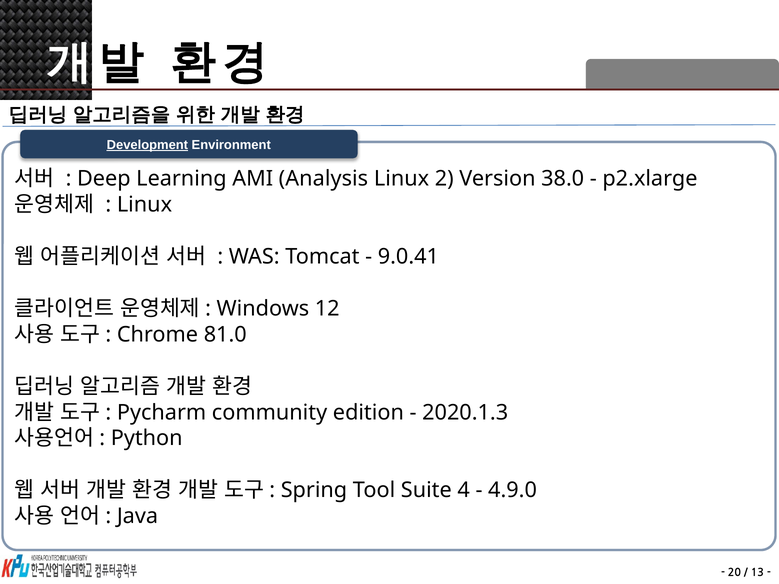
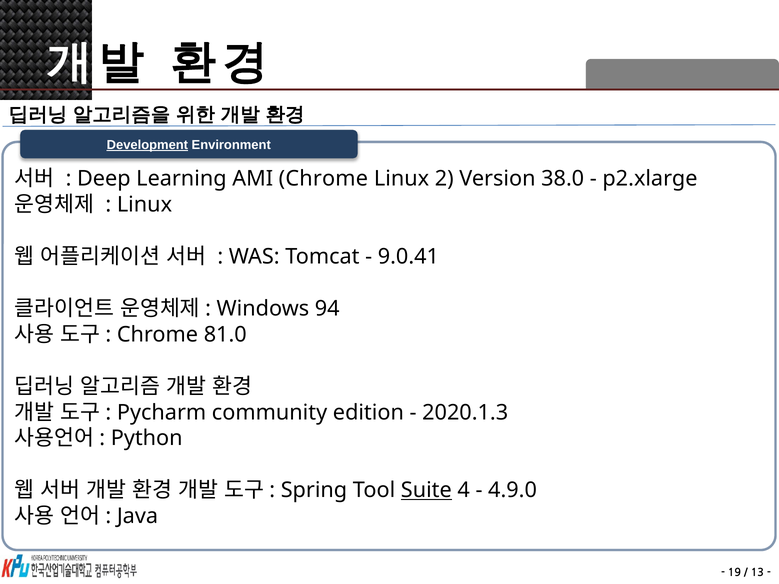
AMI Analysis: Analysis -> Chrome (323, 179)
12: 12 -> 94 (327, 309)
Suite underline: none -> present (426, 490)
20: 20 -> 19 (734, 573)
